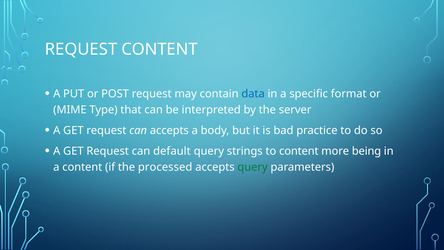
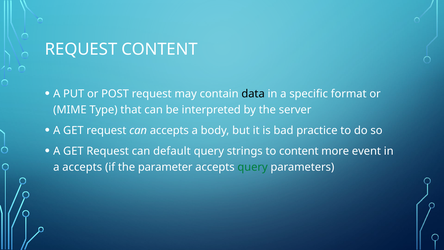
data colour: blue -> black (253, 94)
being: being -> event (366, 151)
a content: content -> accepts (82, 167)
processed: processed -> parameter (165, 167)
